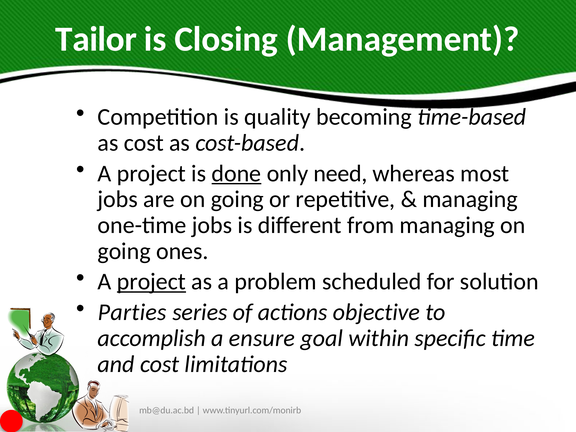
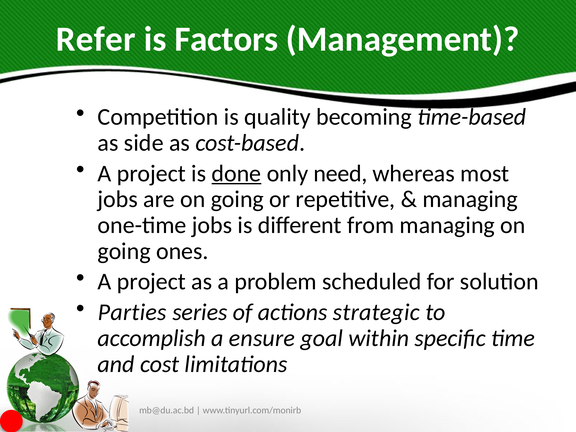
Tailor: Tailor -> Refer (96, 39)
Closing: Closing -> Factors (226, 39)
as cost: cost -> side (144, 143)
project underline: present -> none (151, 282)
objective: objective -> strategic (376, 312)
